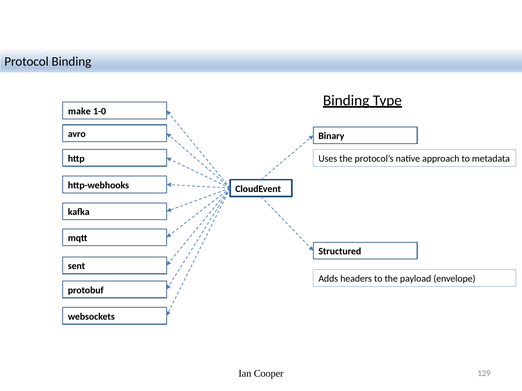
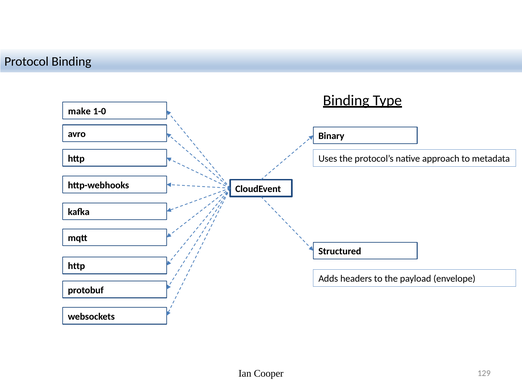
sent: sent -> http (76, 266)
